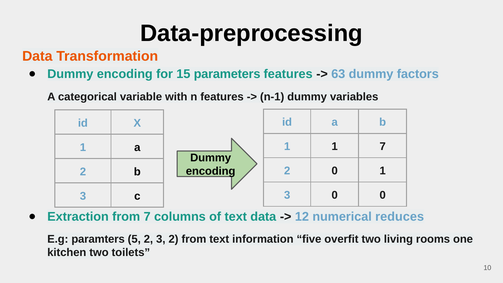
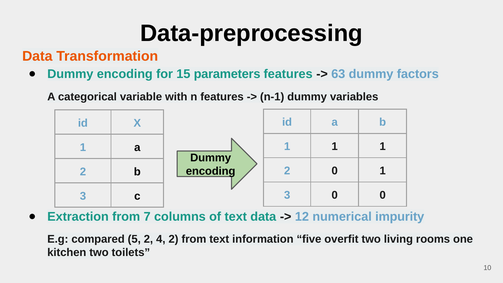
1 1 7: 7 -> 1 (383, 147)
reduces: reduces -> impurity (400, 217)
paramters: paramters -> compared (98, 239)
2 3: 3 -> 4 (161, 239)
